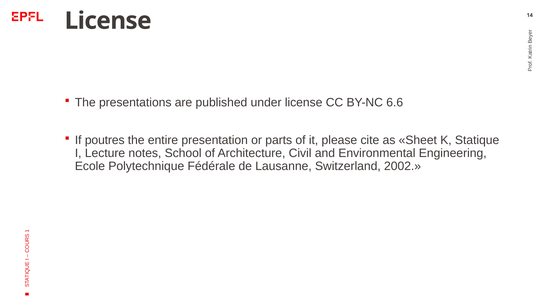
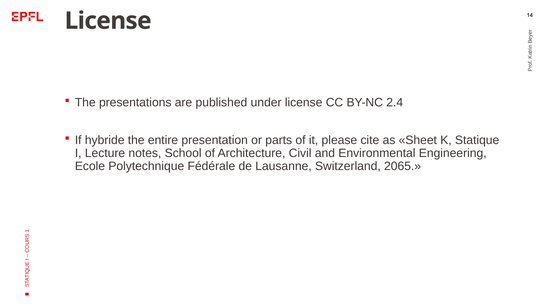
6.6: 6.6 -> 2.4 (395, 102)
poutres: poutres -> hybride (105, 140)
2002: 2002 -> 2065 (403, 166)
